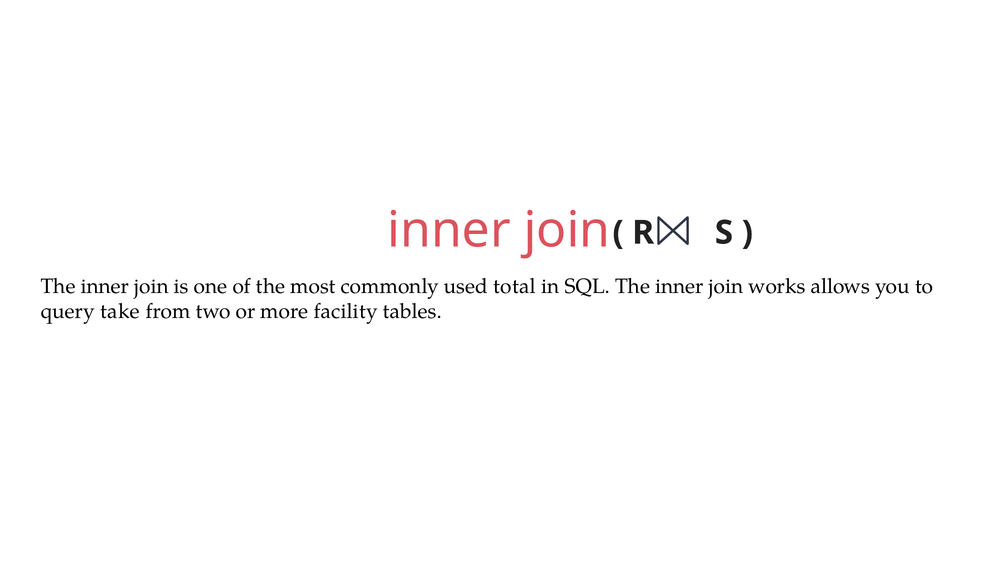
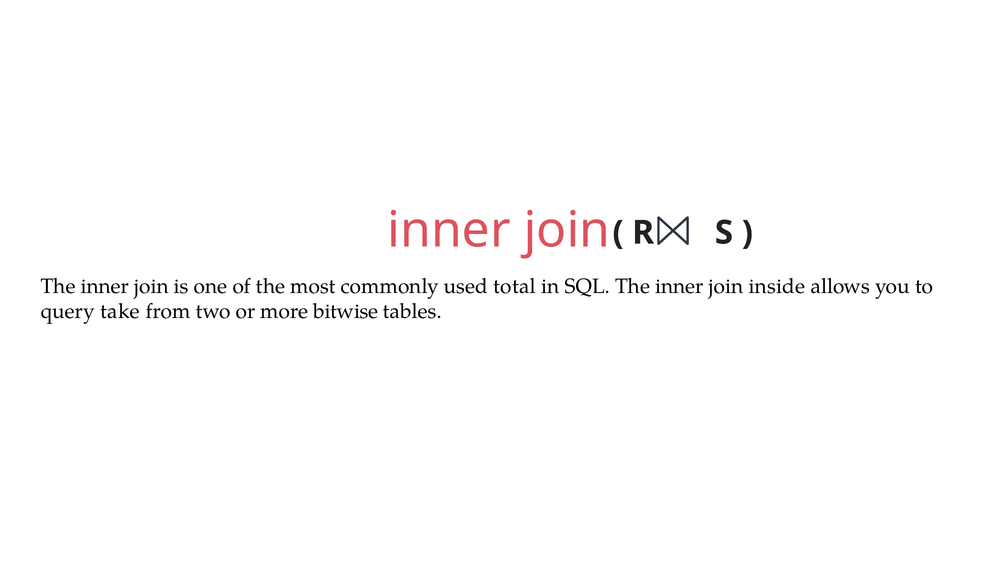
works: works -> inside (777, 286)
facility: facility -> bitwise (346, 311)
